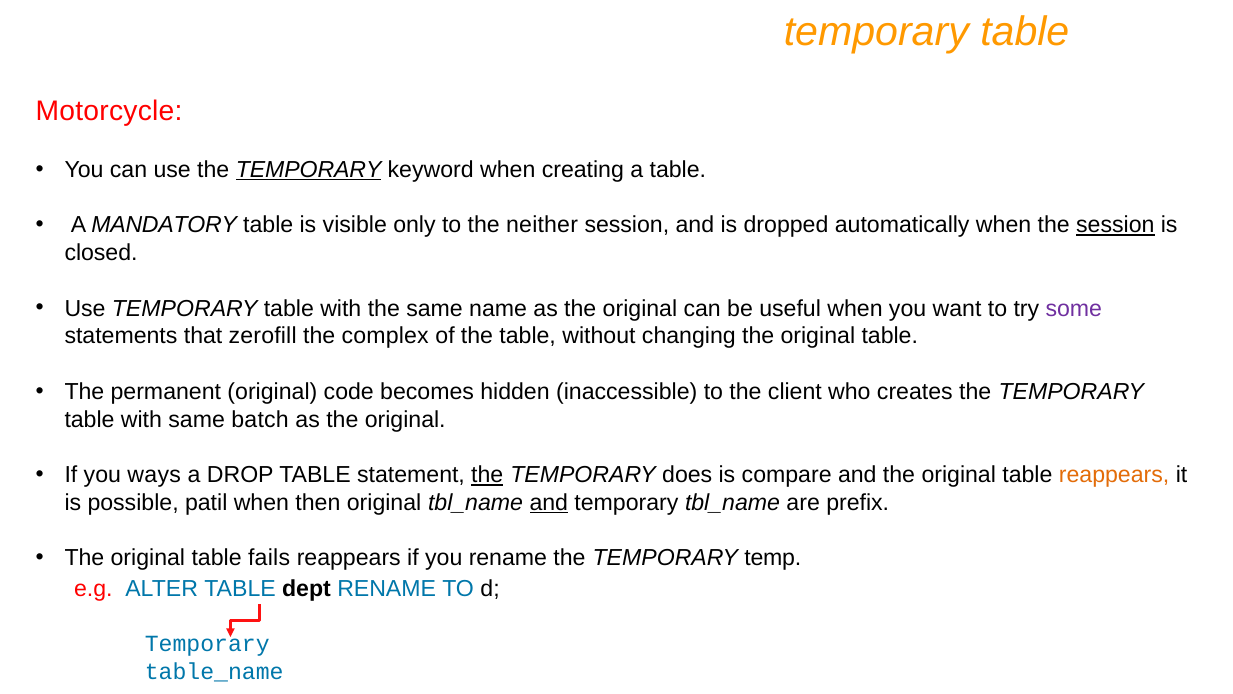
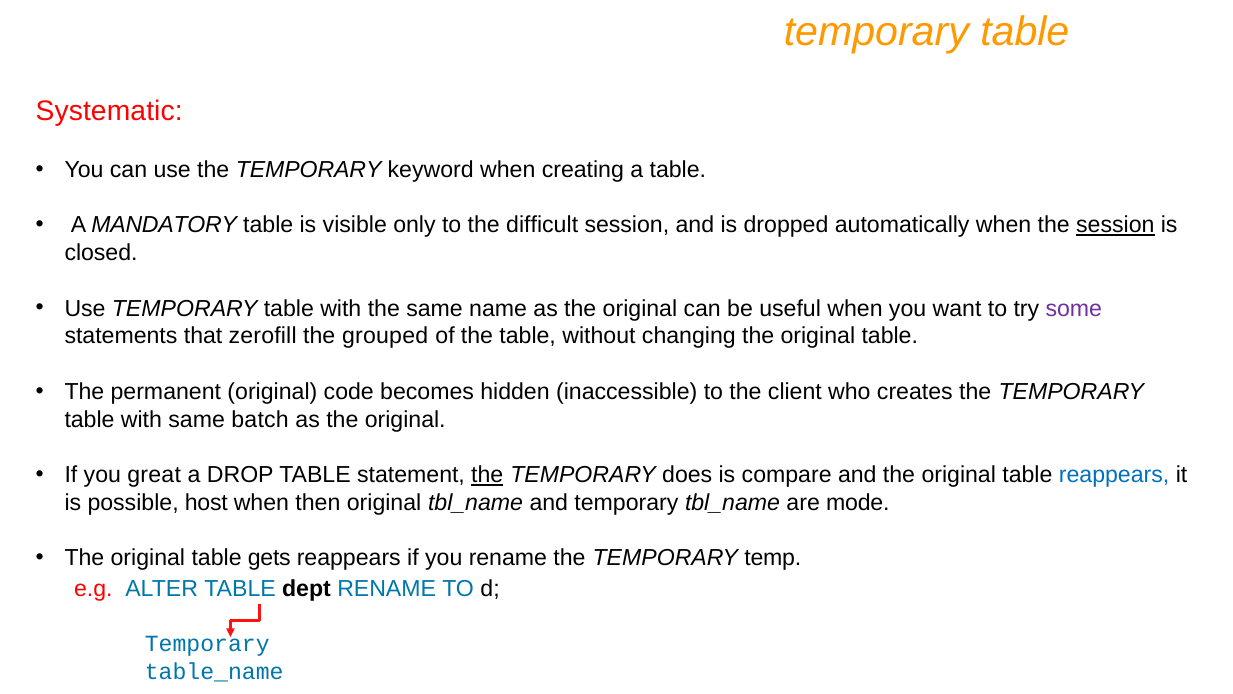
Motorcycle: Motorcycle -> Systematic (109, 111)
TEMPORARY underline: present -> none (309, 170)
neither: neither -> difficult (542, 225)
complex: complex -> grouped (385, 336)
ways: ways -> great (154, 475)
reappears colour: orange -> blue (1114, 475)
patil: patil -> host (206, 503)
and underline: present -> none (549, 503)
prefix: prefix -> mode (858, 503)
fails: fails -> gets (269, 558)
